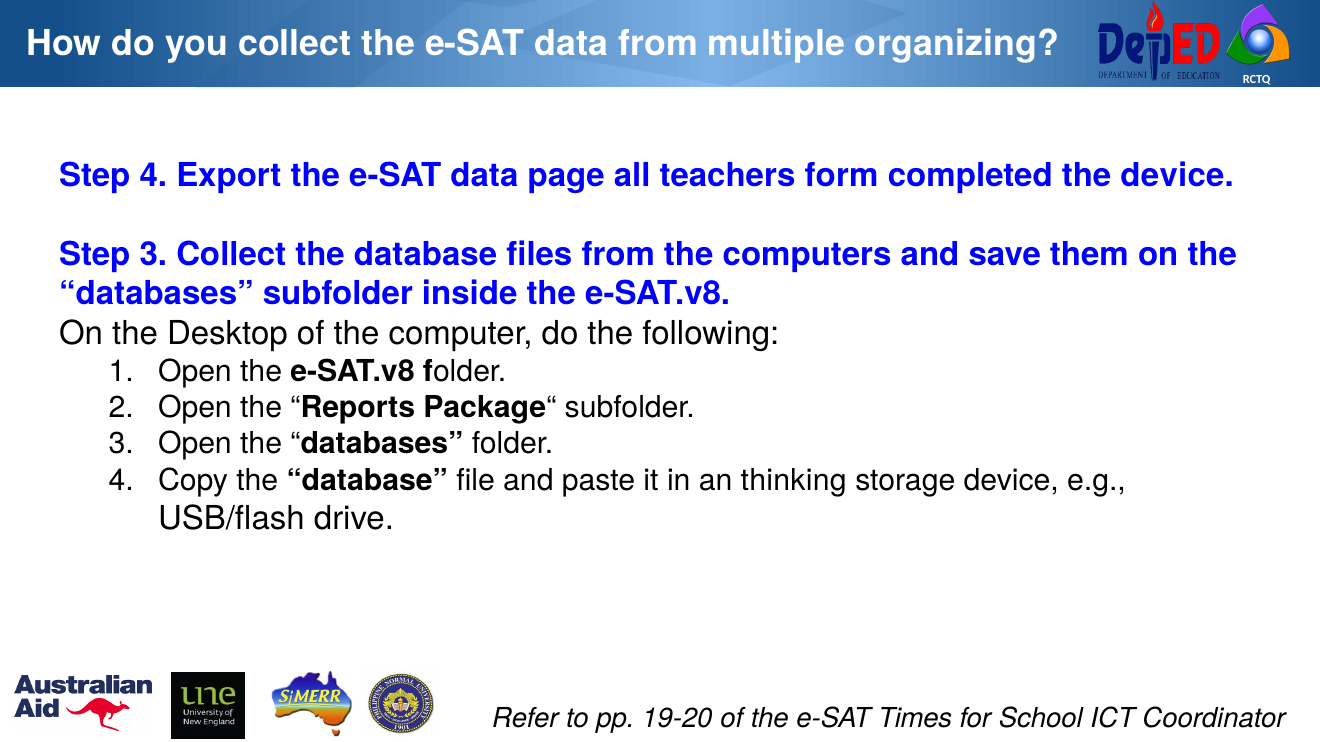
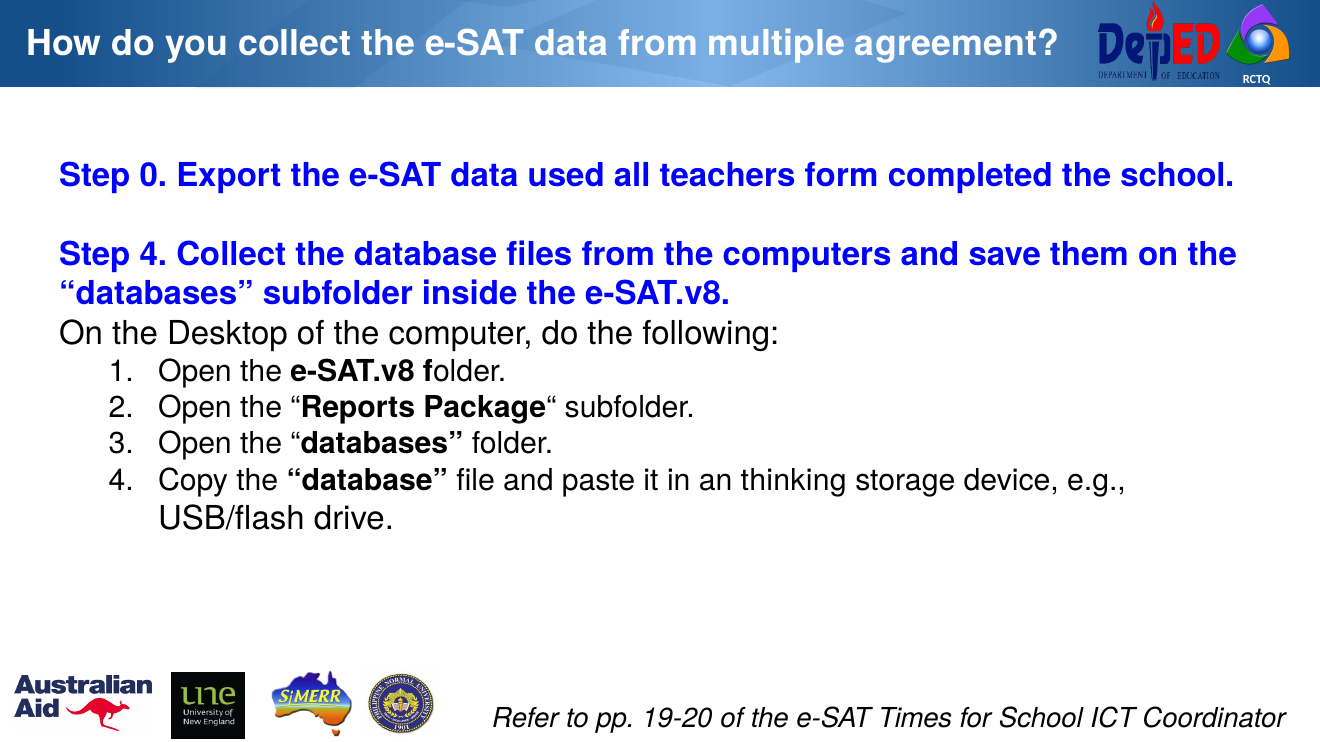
organizing: organizing -> agreement (957, 44)
Step 4: 4 -> 0 (153, 175)
page: page -> used (566, 175)
the device: device -> school (1177, 175)
Step 3: 3 -> 4 (153, 255)
